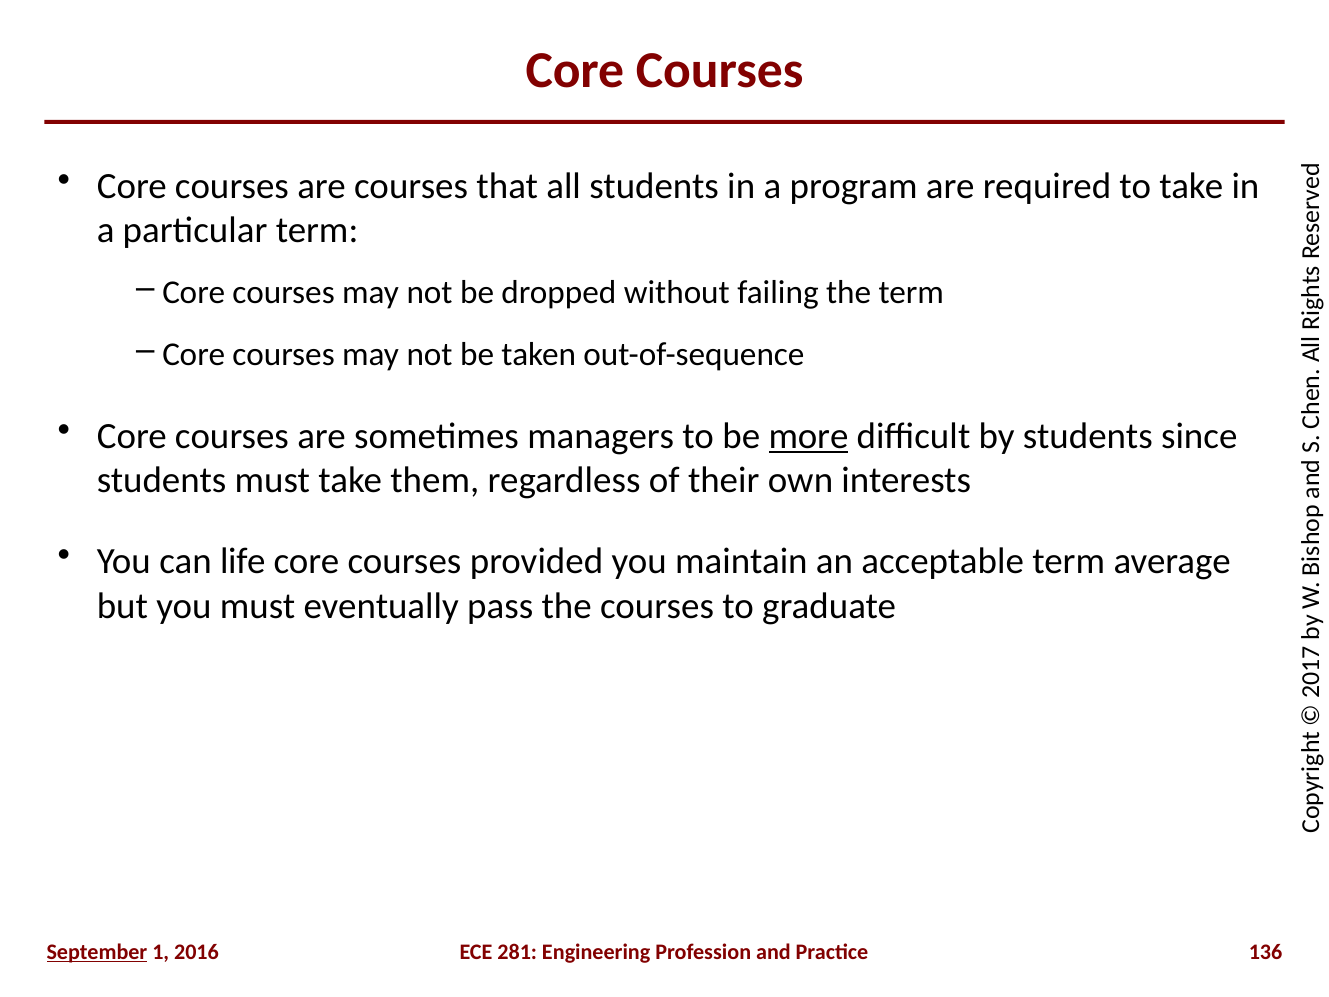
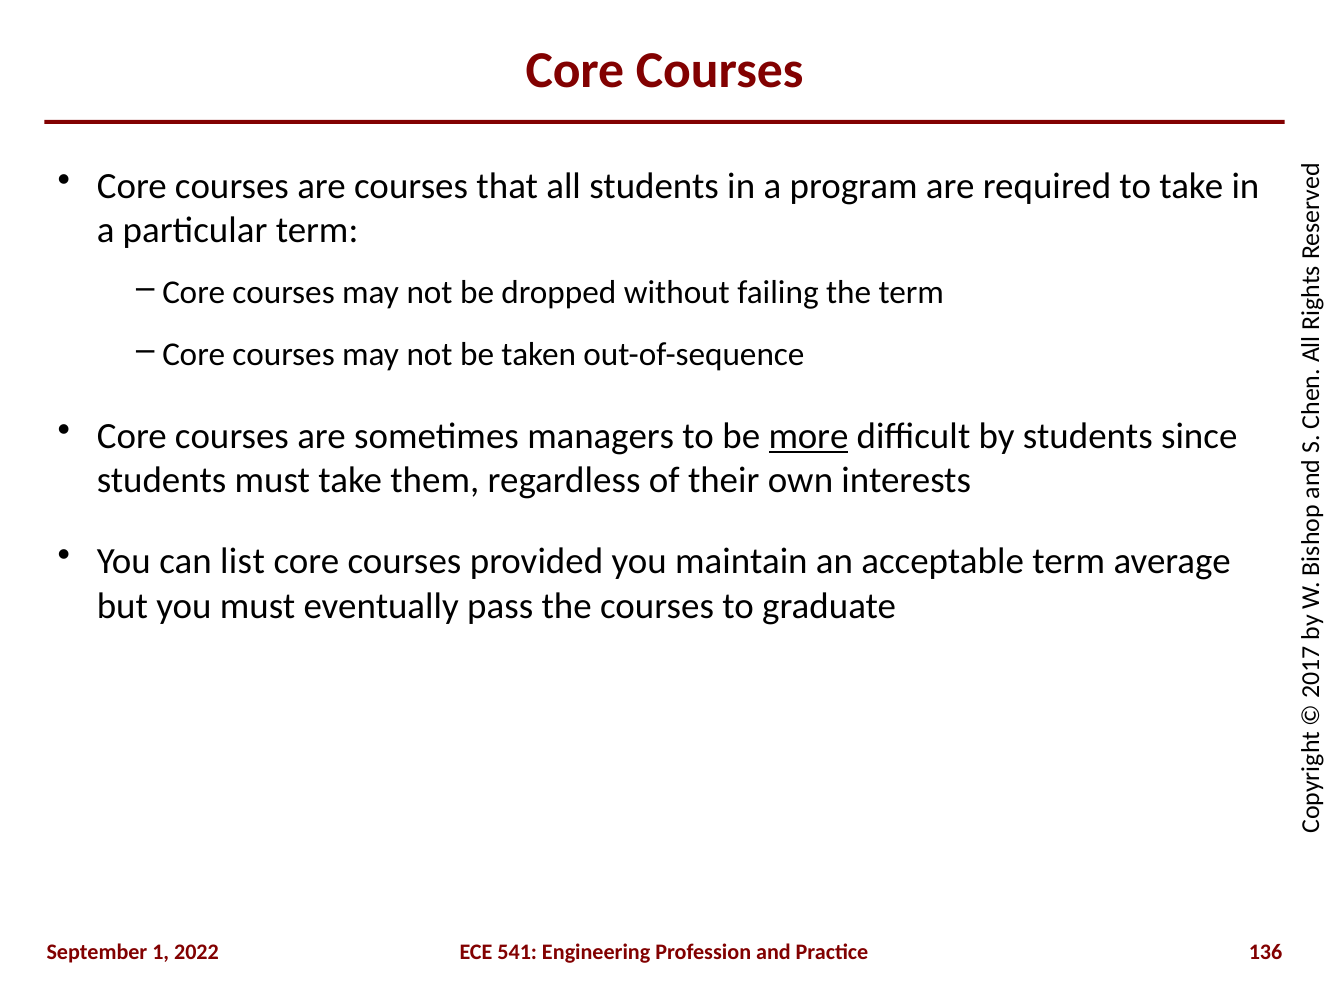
life: life -> list (242, 562)
September underline: present -> none (97, 952)
2016: 2016 -> 2022 (196, 952)
281: 281 -> 541 (517, 952)
